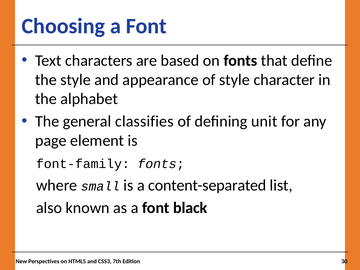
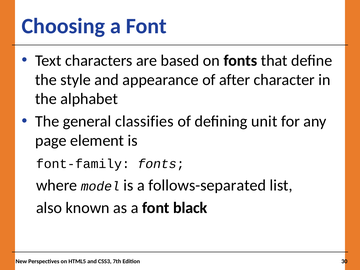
of style: style -> after (235, 80)
small: small -> model (100, 186)
content-separated: content-separated -> follows-separated (207, 185)
